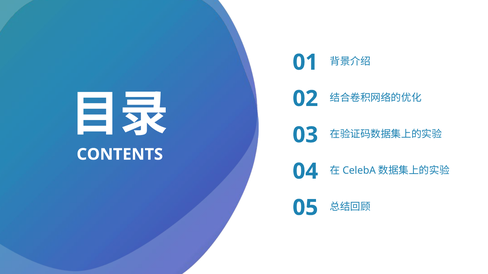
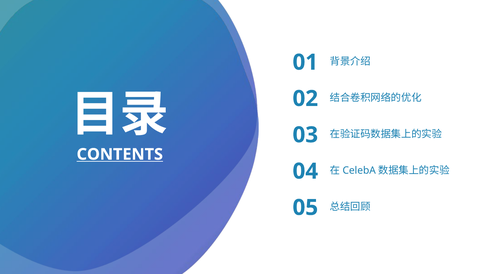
CONTENTS underline: none -> present (120, 155)
